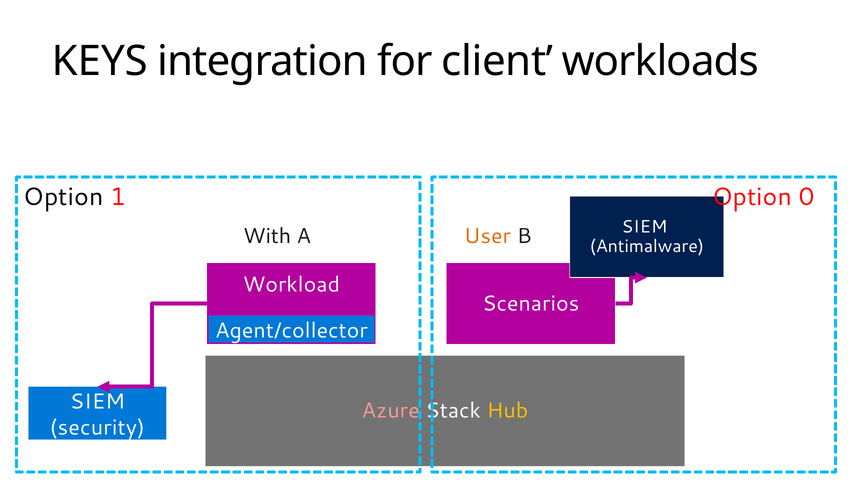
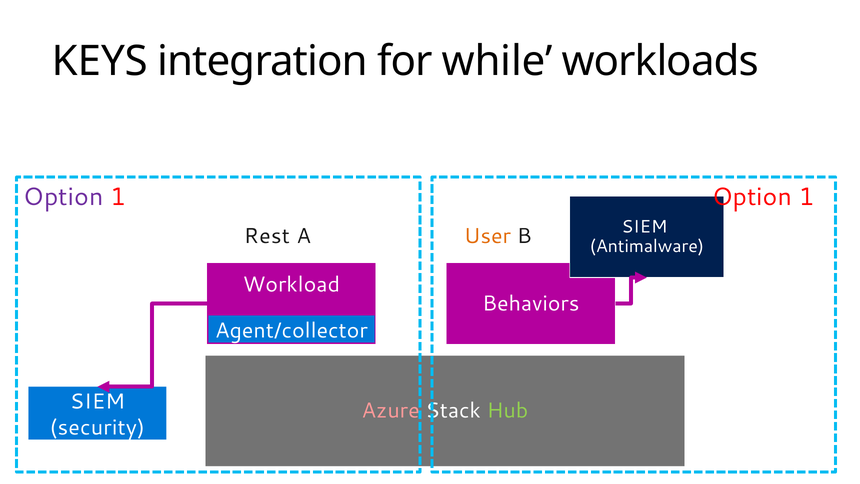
client: client -> while (497, 61)
Option colour: black -> purple (63, 197)
0: 0 -> 1 (807, 197)
With: With -> Rest (267, 236)
Scenarios: Scenarios -> Behaviors (531, 303)
Hub colour: yellow -> light green (507, 411)
